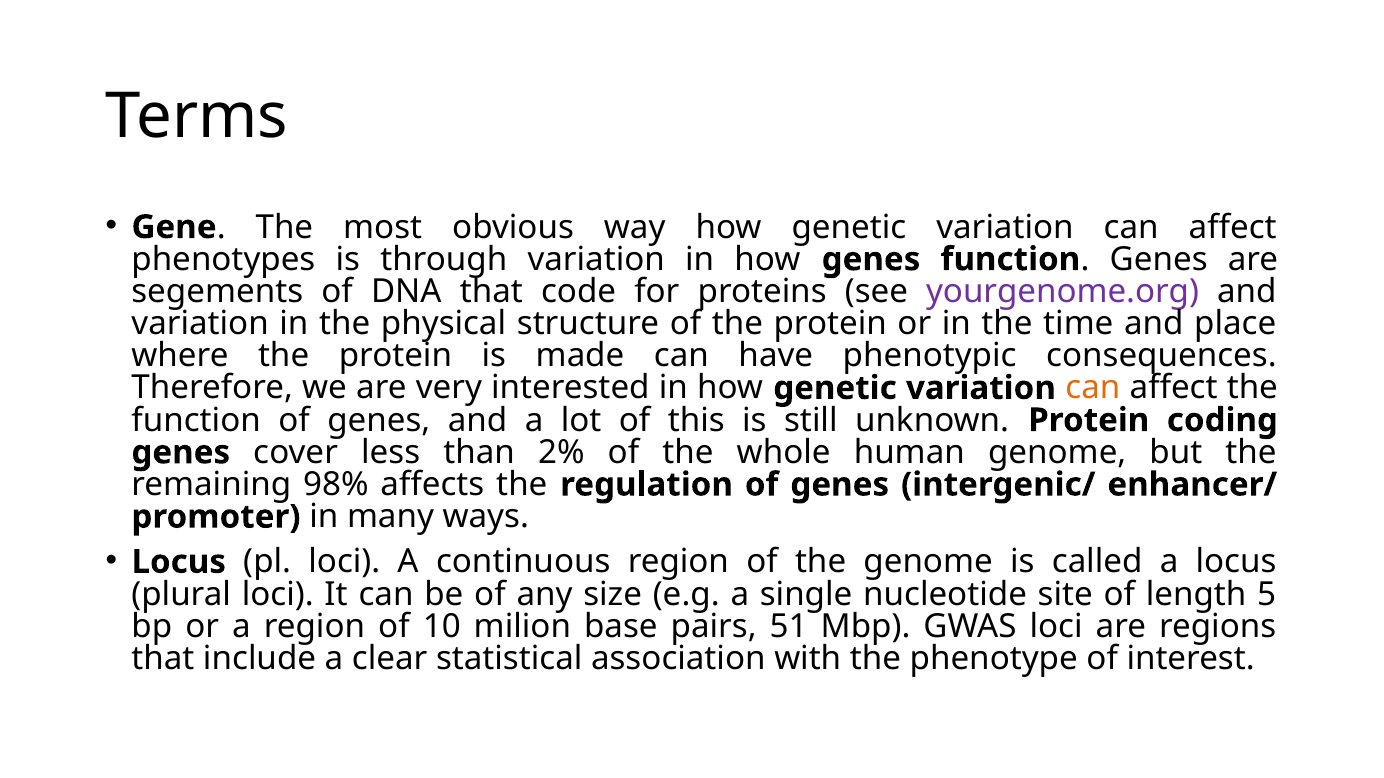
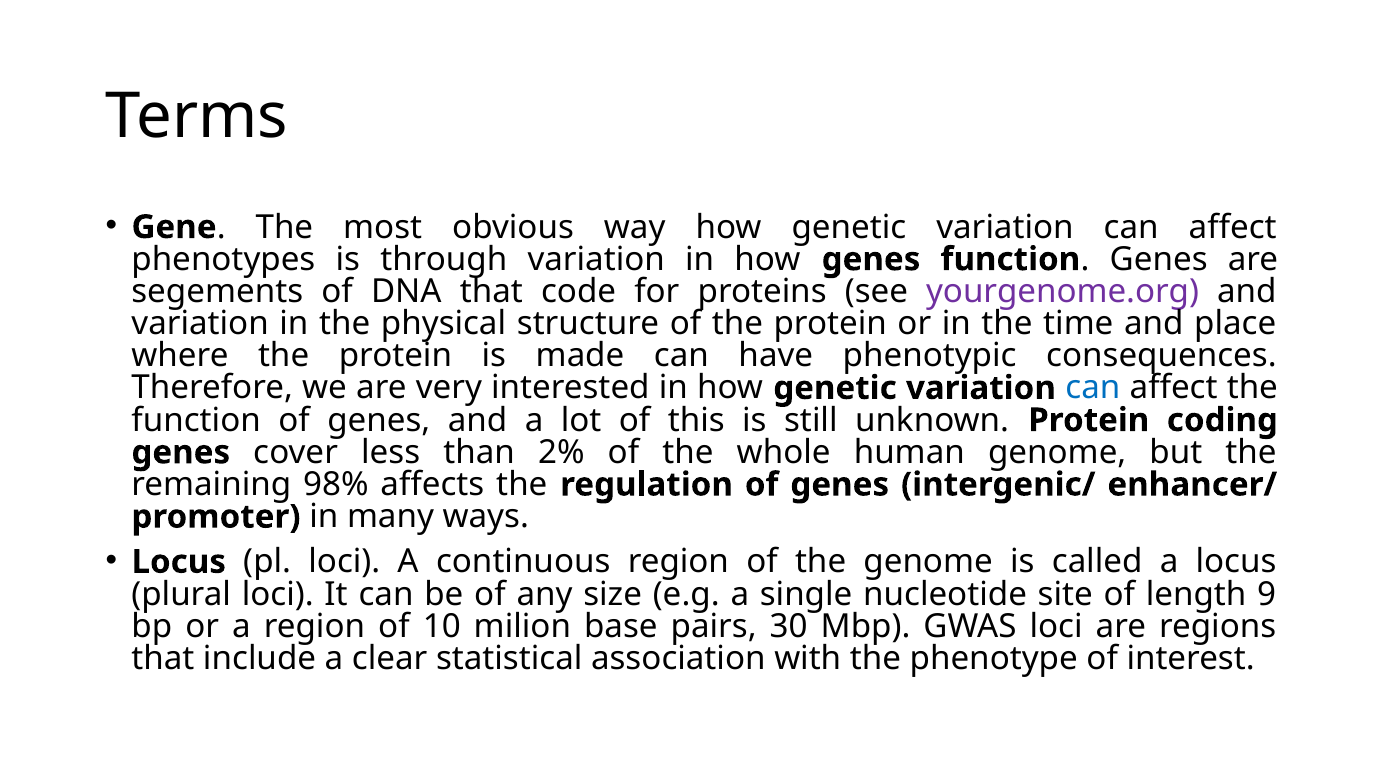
can colour: orange -> blue (1093, 388)
5: 5 -> 9 (1267, 594)
51: 51 -> 30 (789, 627)
